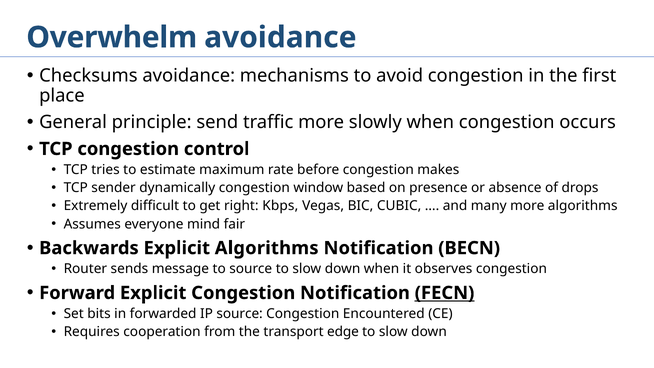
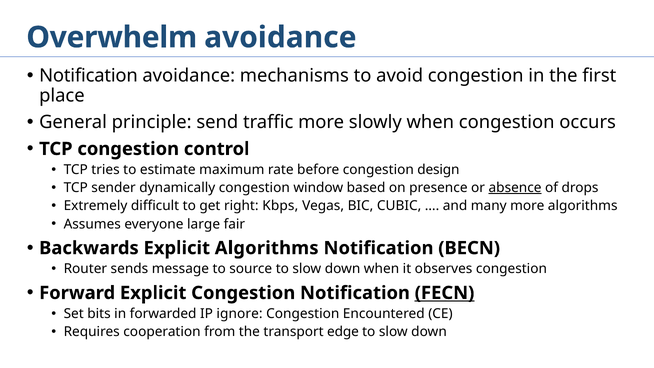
Checksums: Checksums -> Notification (88, 76)
makes: makes -> design (438, 170)
absence underline: none -> present (515, 188)
mind: mind -> large (204, 224)
IP source: source -> ignore (240, 314)
